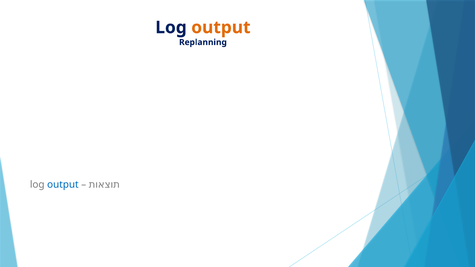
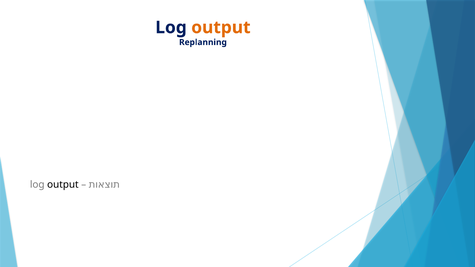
output colour: blue -> black (63, 185)
